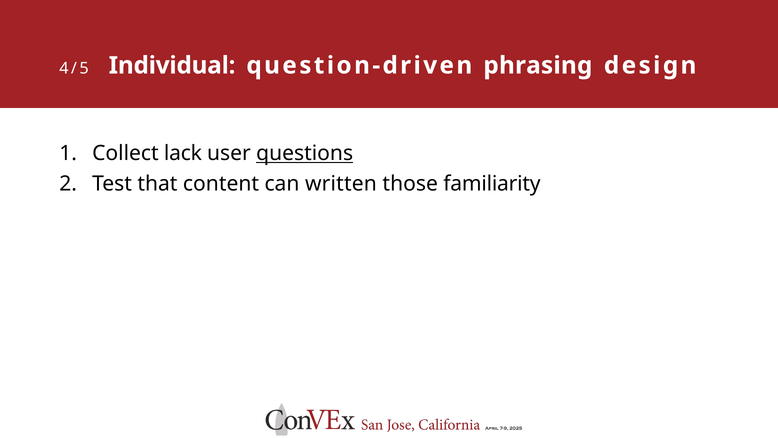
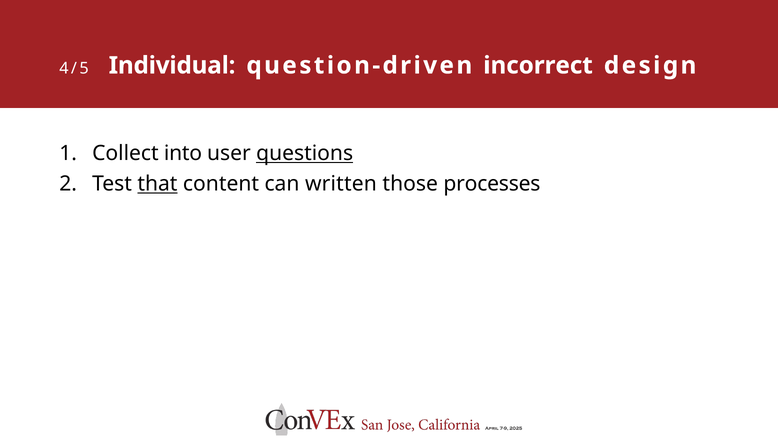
phrasing: phrasing -> incorrect (538, 65)
lack: lack -> into (183, 153)
that underline: none -> present (157, 184)
familiarity: familiarity -> processes (492, 184)
